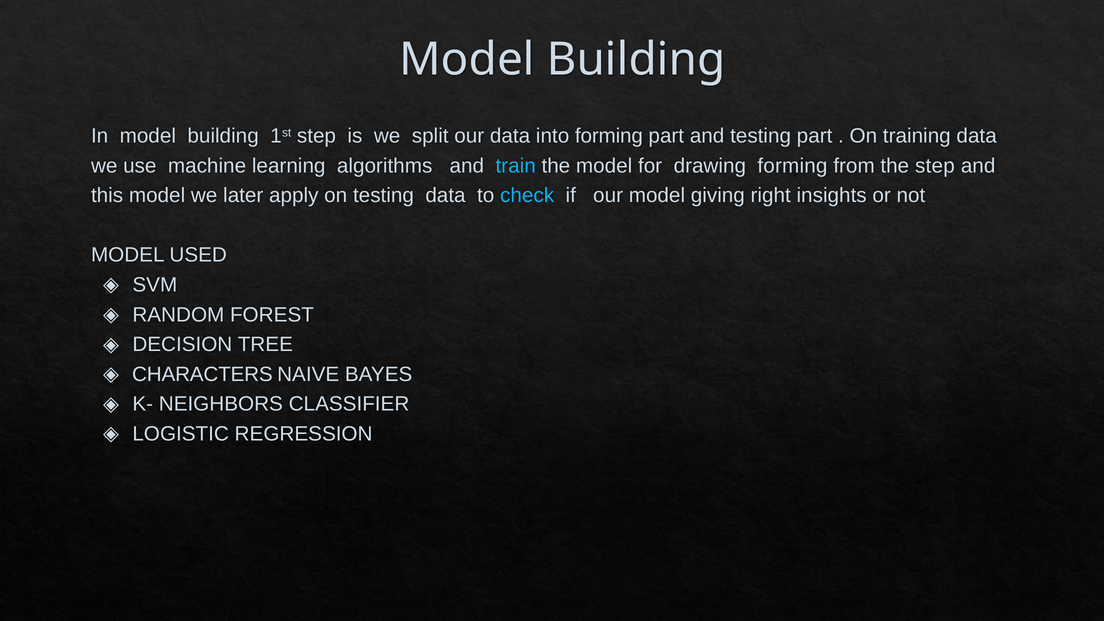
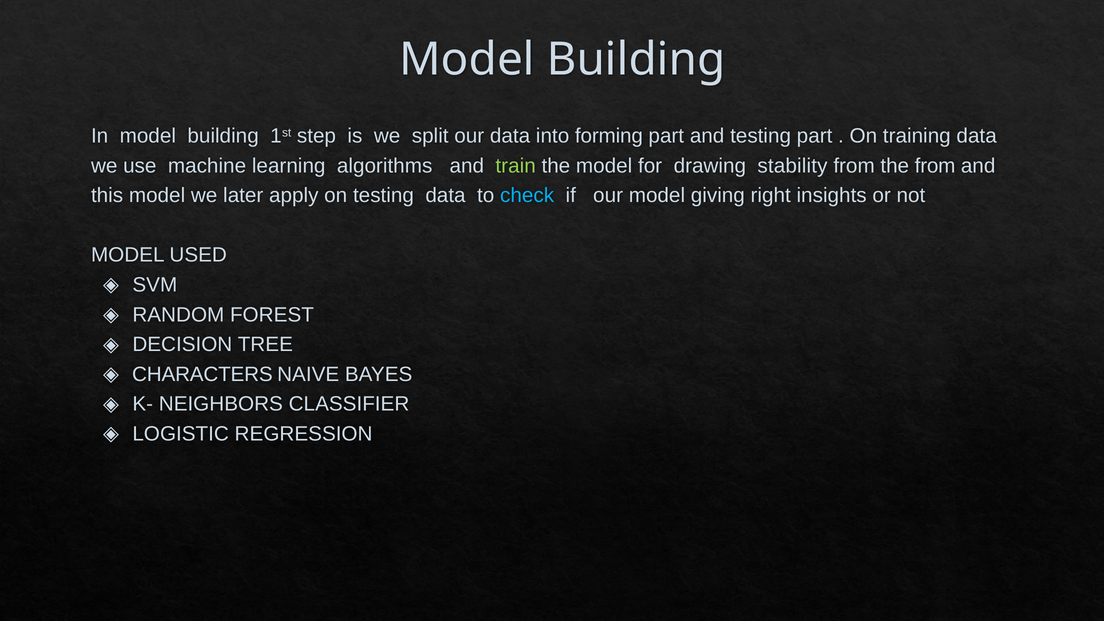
train colour: light blue -> light green (516, 166)
drawing forming: forming -> stability (792, 166)
the step: step -> from (935, 166)
